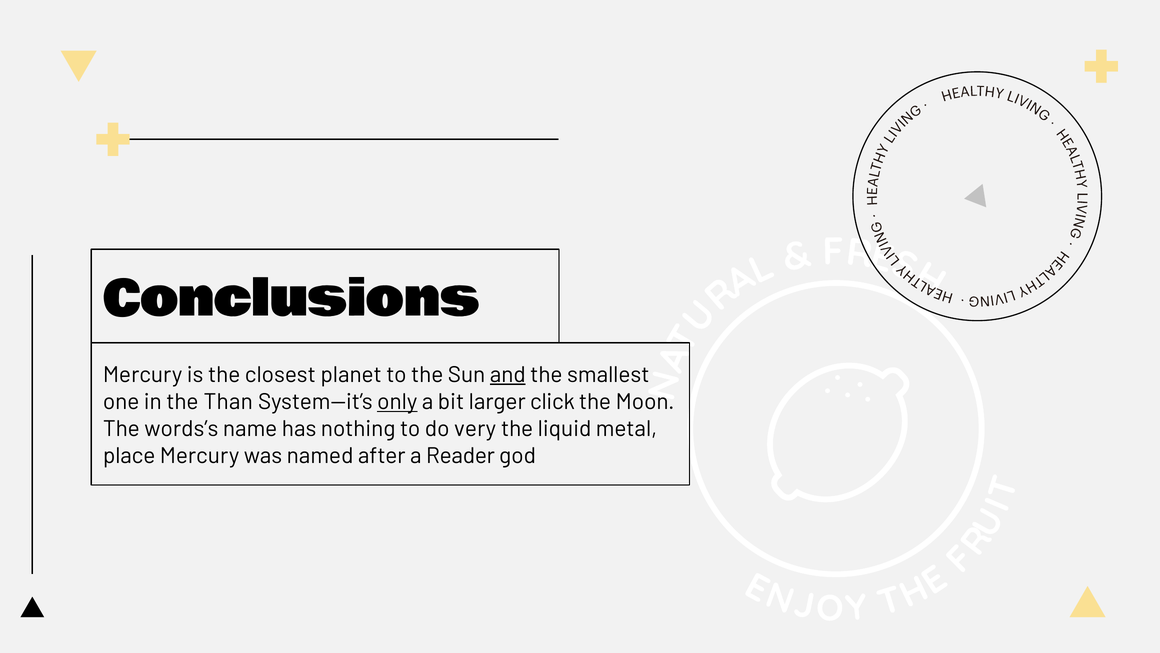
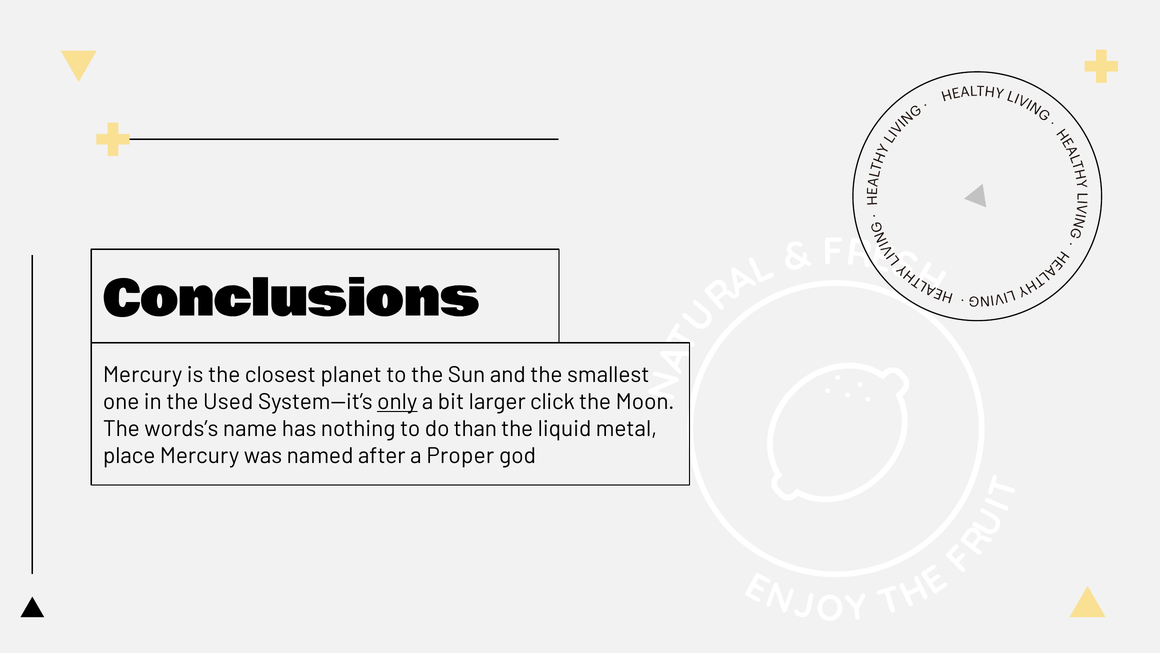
and underline: present -> none (508, 374)
Than: Than -> Used (228, 402)
very: very -> than (475, 429)
Reader: Reader -> Proper (460, 456)
